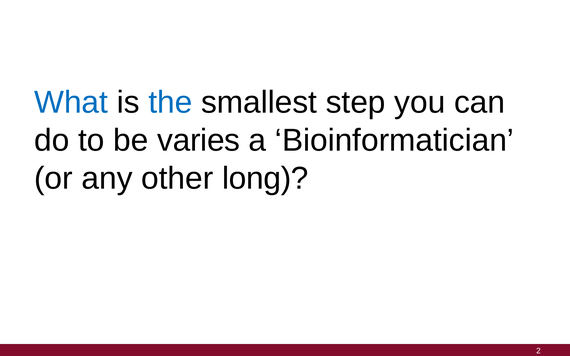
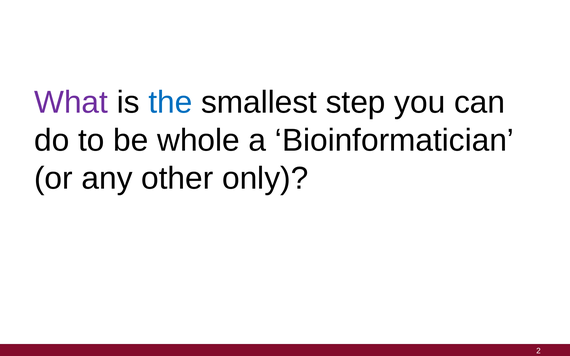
What colour: blue -> purple (71, 102)
varies: varies -> whole (199, 140)
long: long -> only (265, 178)
